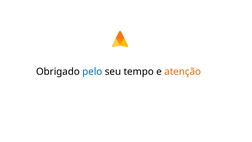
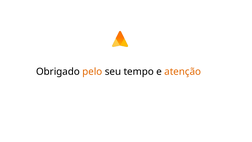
pelo colour: blue -> orange (92, 72)
